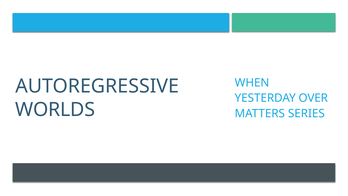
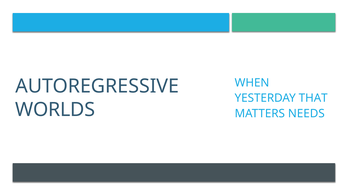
OVER: OVER -> THAT (313, 98)
SERIES: SERIES -> NEEDS (306, 113)
